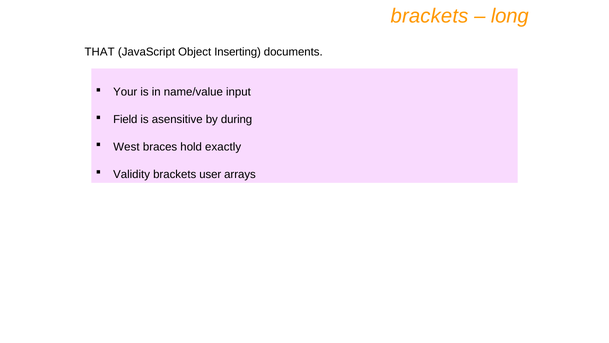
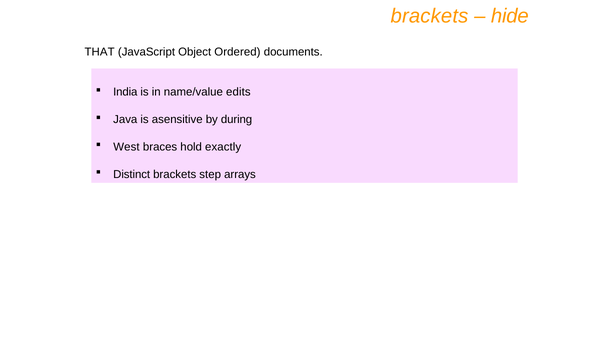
long: long -> hide (510, 16)
Inserting: Inserting -> Ordered (237, 52)
Your: Your -> India (125, 92)
input: input -> edits (238, 92)
Field: Field -> Java (125, 119)
Validity: Validity -> Distinct (132, 174)
user: user -> step (210, 174)
